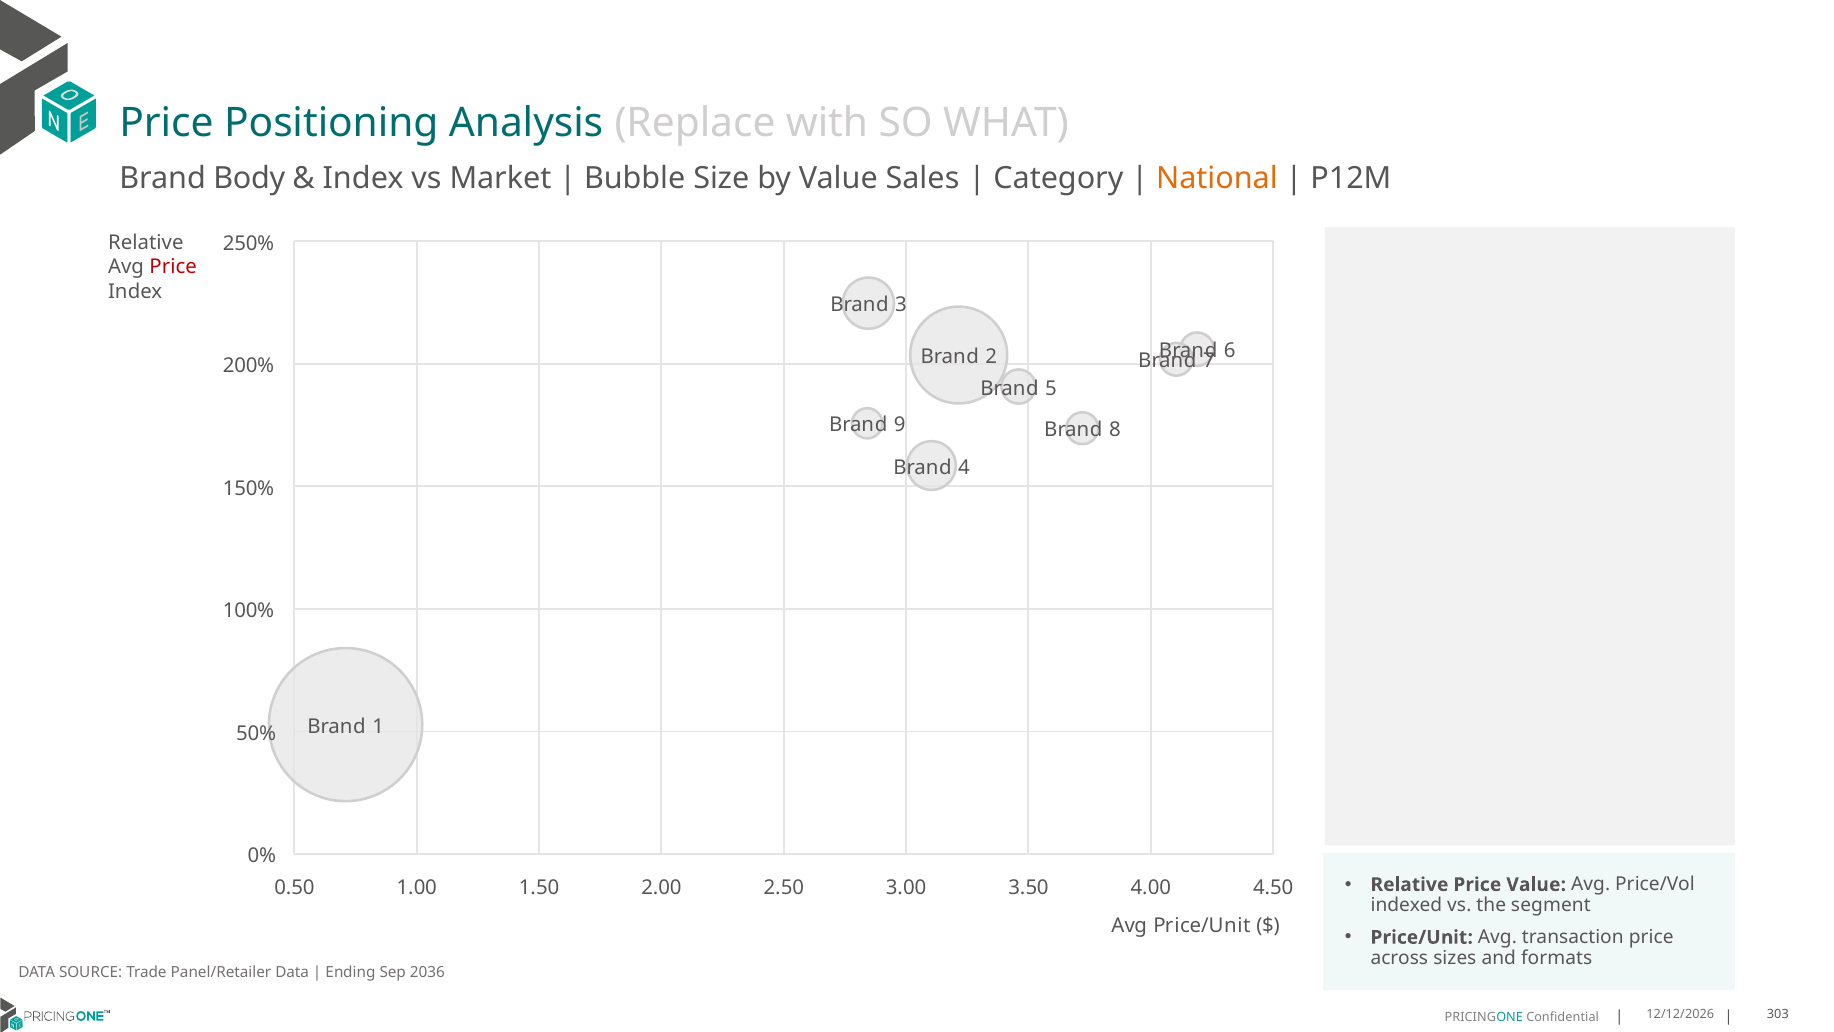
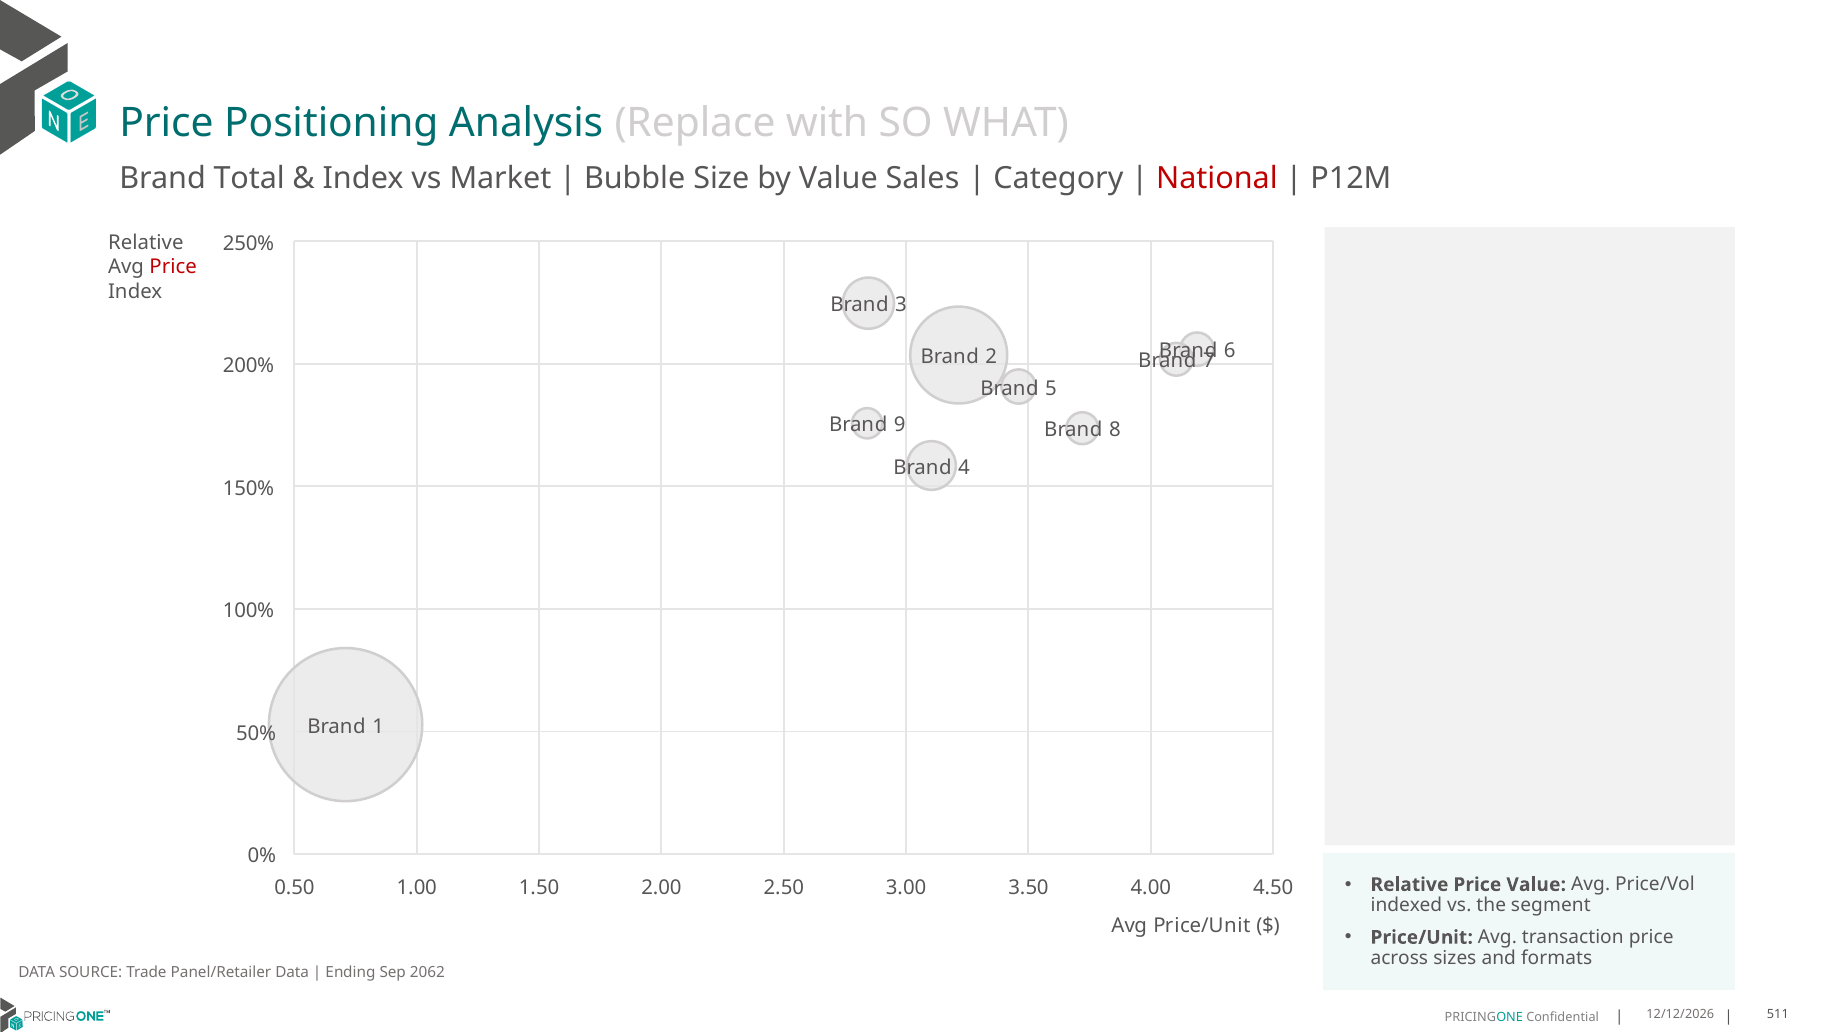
Body: Body -> Total (249, 179)
National colour: orange -> red (1217, 179)
2036: 2036 -> 2062 (427, 972)
303: 303 -> 511 (1778, 1014)
